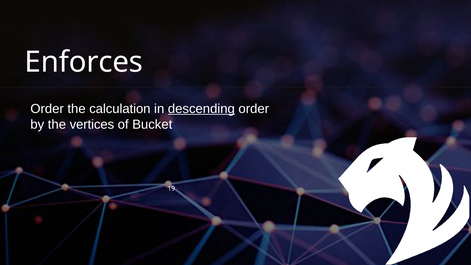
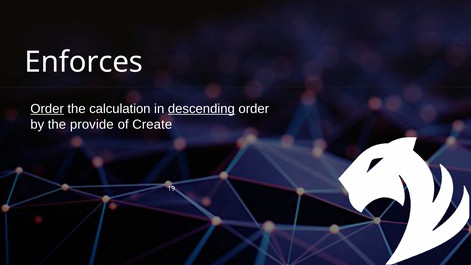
Order underline: none -> present (47, 109)
vertices: vertices -> provide (92, 124)
Bucket: Bucket -> Create (152, 124)
